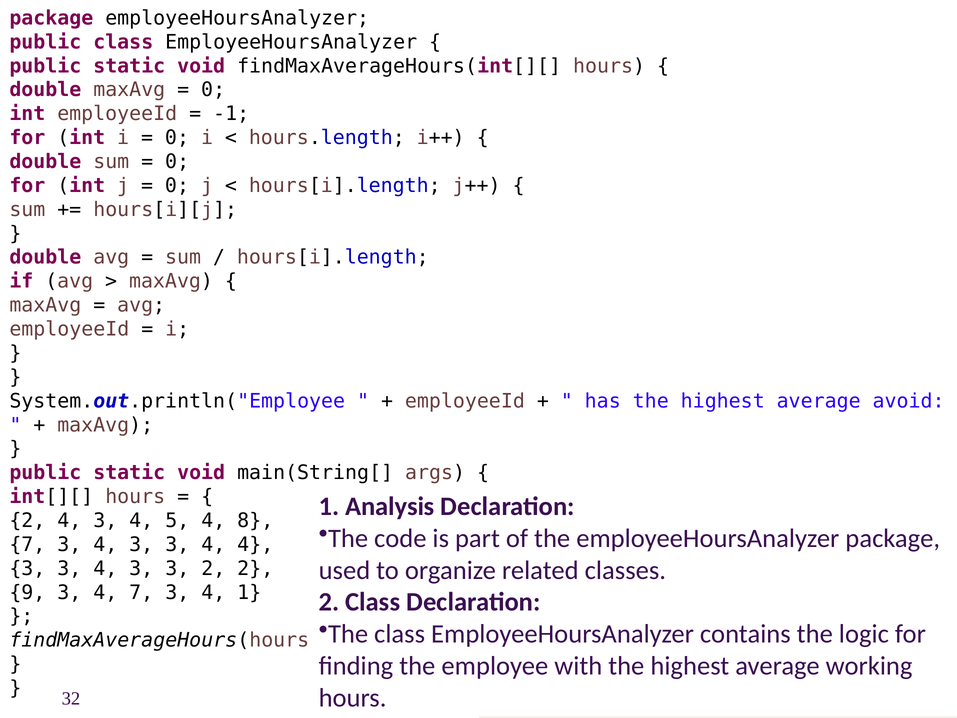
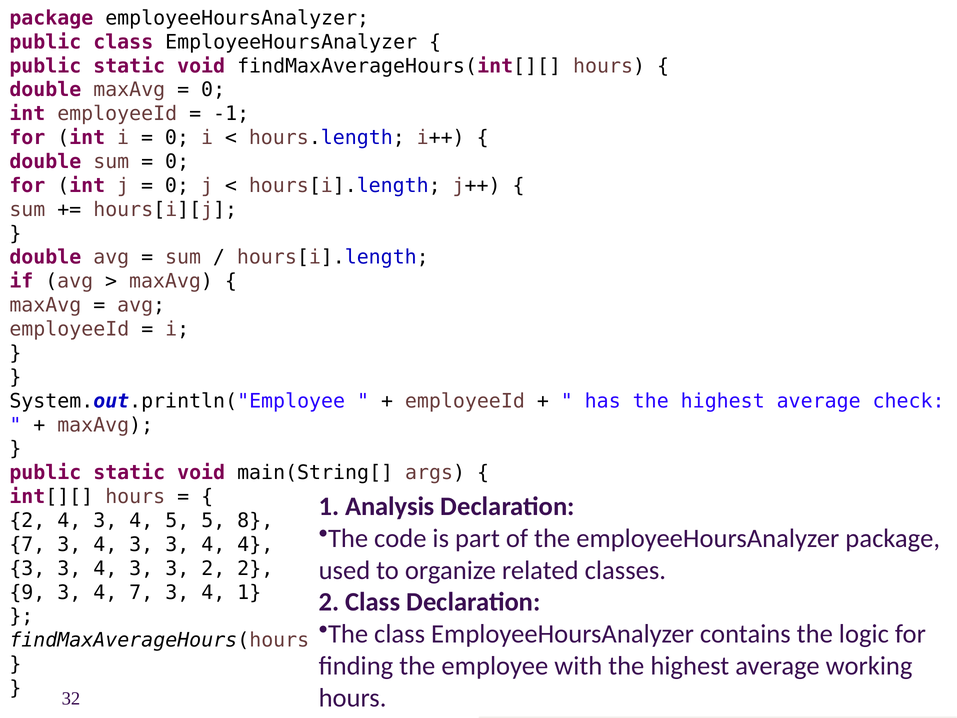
avoid: avoid -> check (909, 401)
5 4: 4 -> 5 (213, 520)
